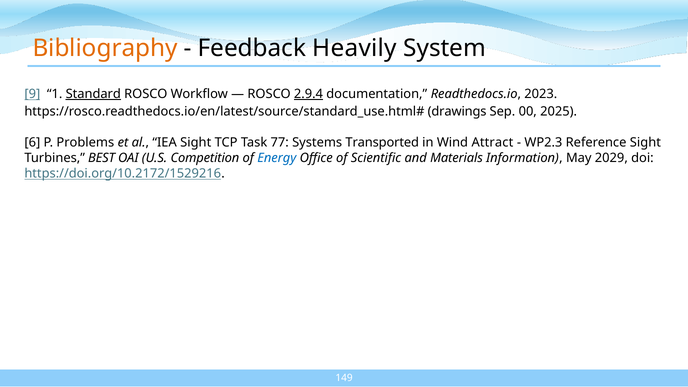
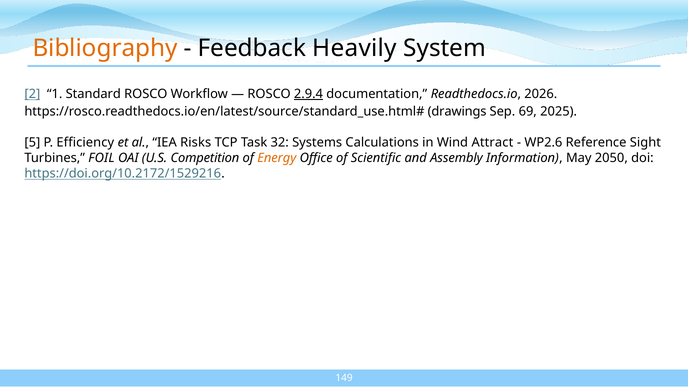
9: 9 -> 2 (32, 94)
Standard underline: present -> none (93, 94)
2023: 2023 -> 2026 (541, 94)
00: 00 -> 69 (528, 111)
6: 6 -> 5 (32, 142)
Problems: Problems -> Efficiency (85, 142)
IEA Sight: Sight -> Risks (196, 142)
77: 77 -> 32 (280, 142)
Transported: Transported -> Calculations (382, 142)
WP2.3: WP2.3 -> WP2.6 (543, 142)
BEST: BEST -> FOIL (101, 158)
Energy colour: blue -> orange (277, 158)
Materials: Materials -> Assembly (456, 158)
2029: 2029 -> 2050 (611, 158)
